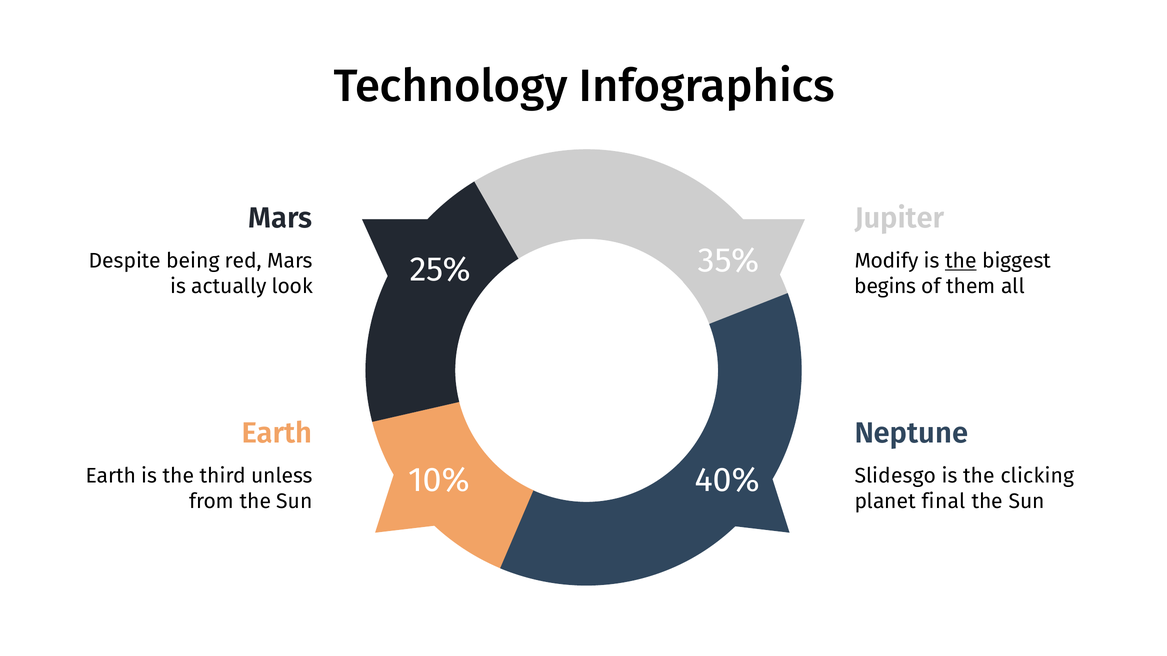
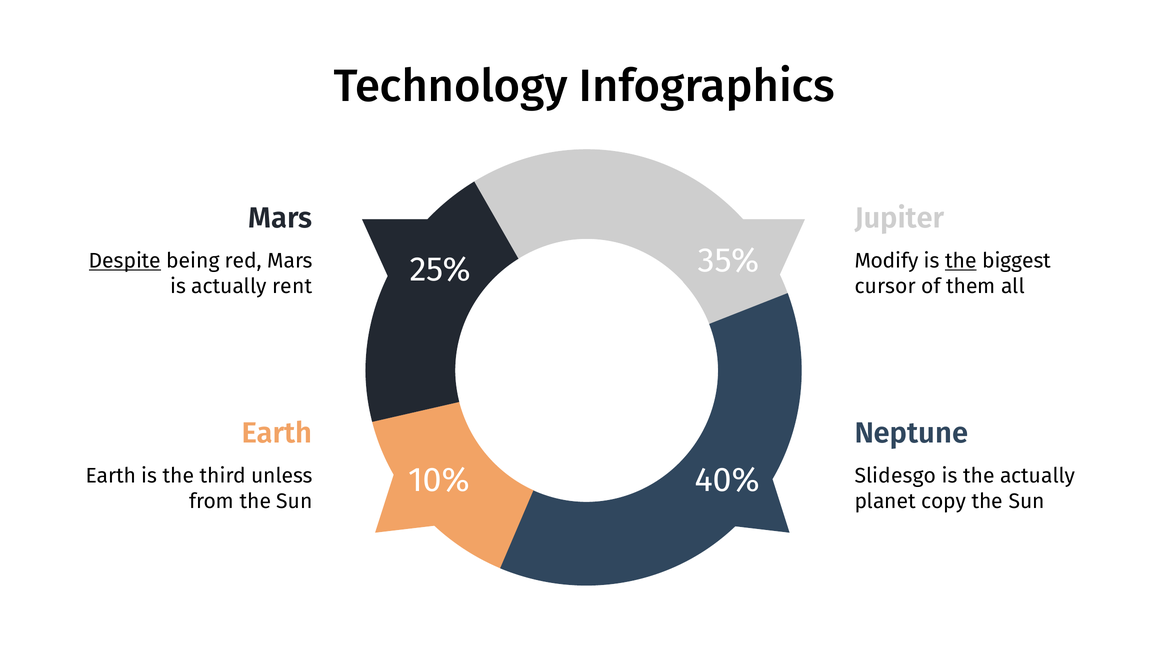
Despite underline: none -> present (125, 261)
look: look -> rent (292, 286)
begins: begins -> cursor (885, 286)
the clicking: clicking -> actually (1038, 476)
final: final -> copy (944, 502)
